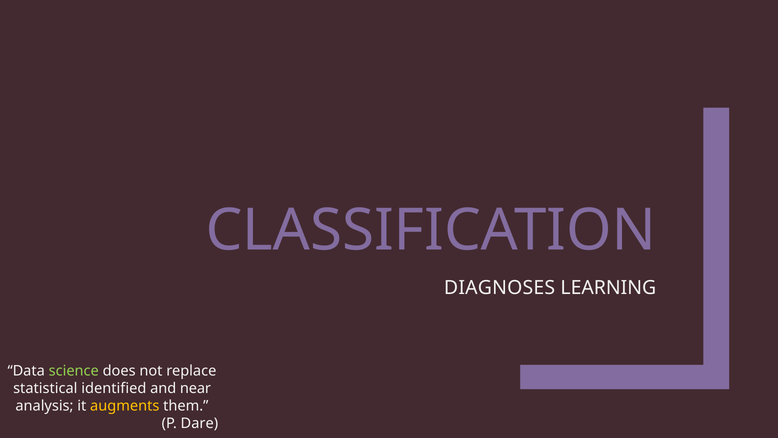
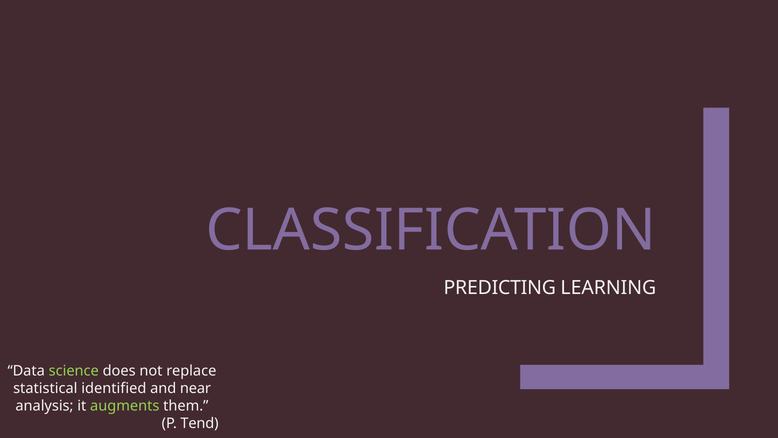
DIAGNOSES: DIAGNOSES -> PREDICTING (500, 288)
augments colour: yellow -> light green (125, 406)
Dare: Dare -> Tend (199, 423)
